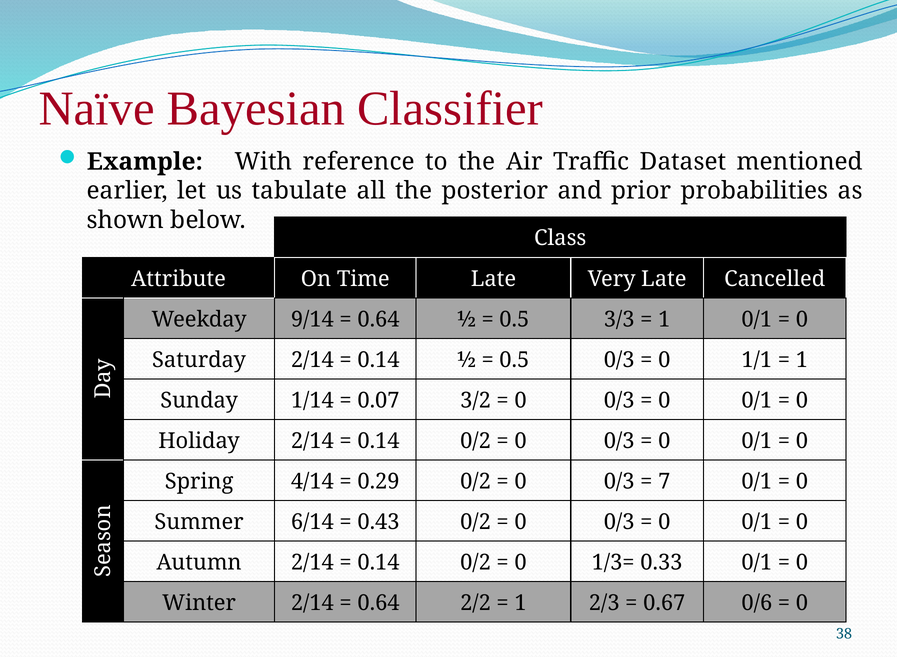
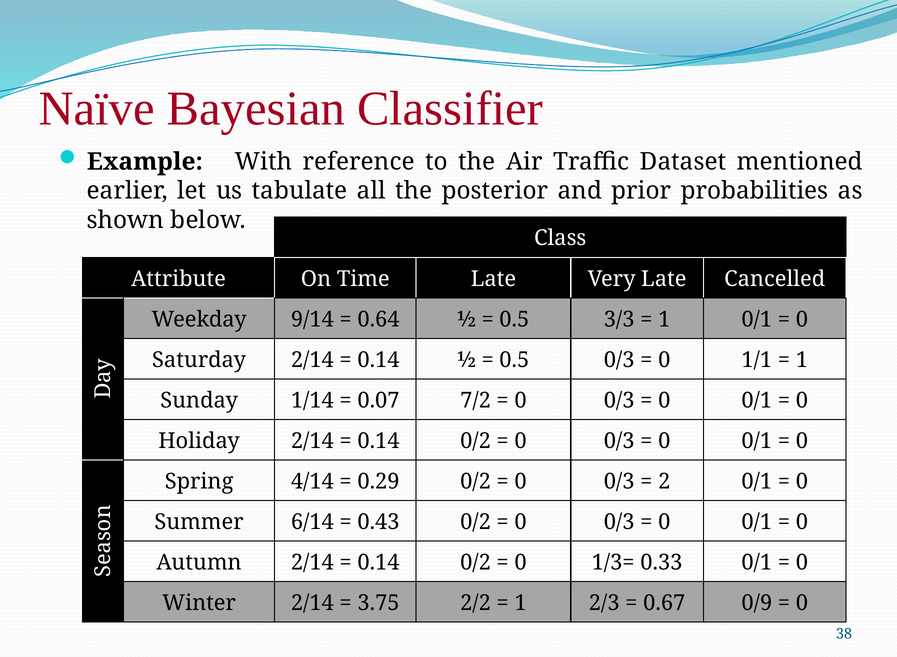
3/2: 3/2 -> 7/2 (476, 400)
7: 7 -> 2 (664, 481)
0.64: 0.64 -> 3.75 (379, 603)
0/6: 0/6 -> 0/9 (757, 603)
